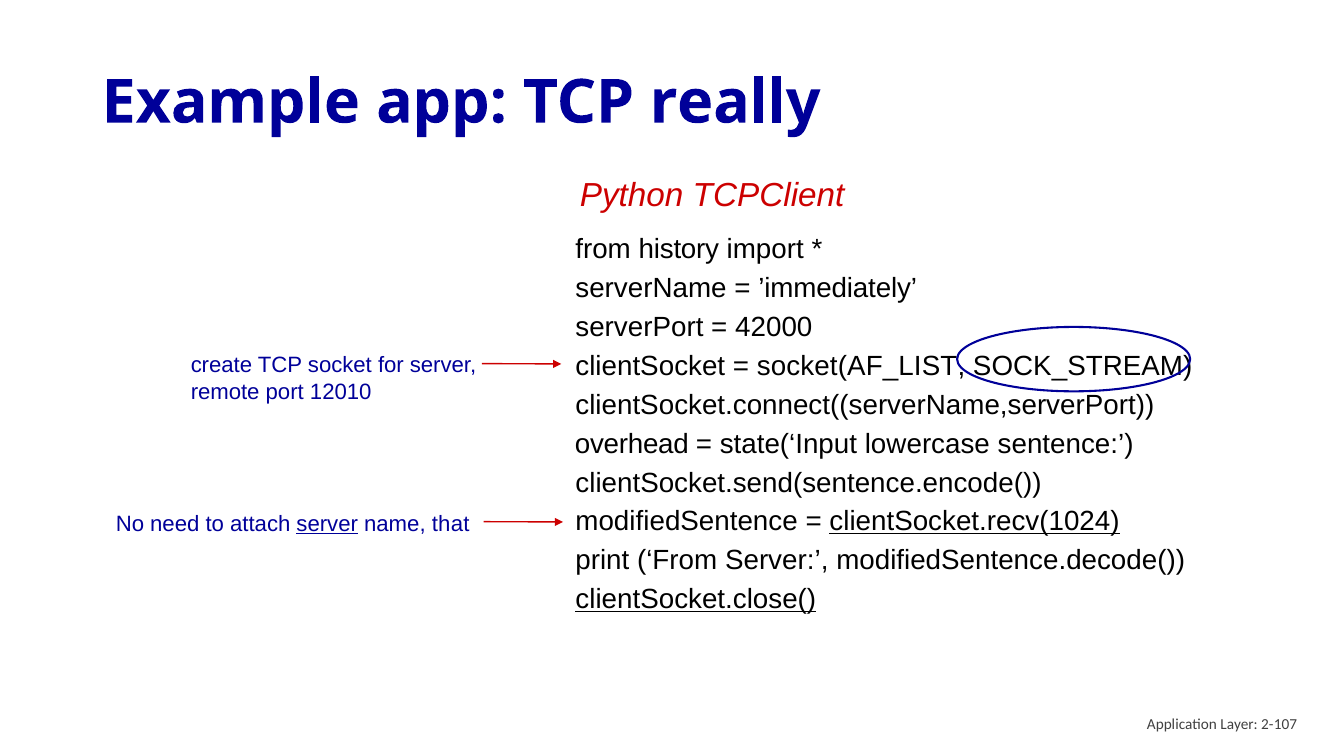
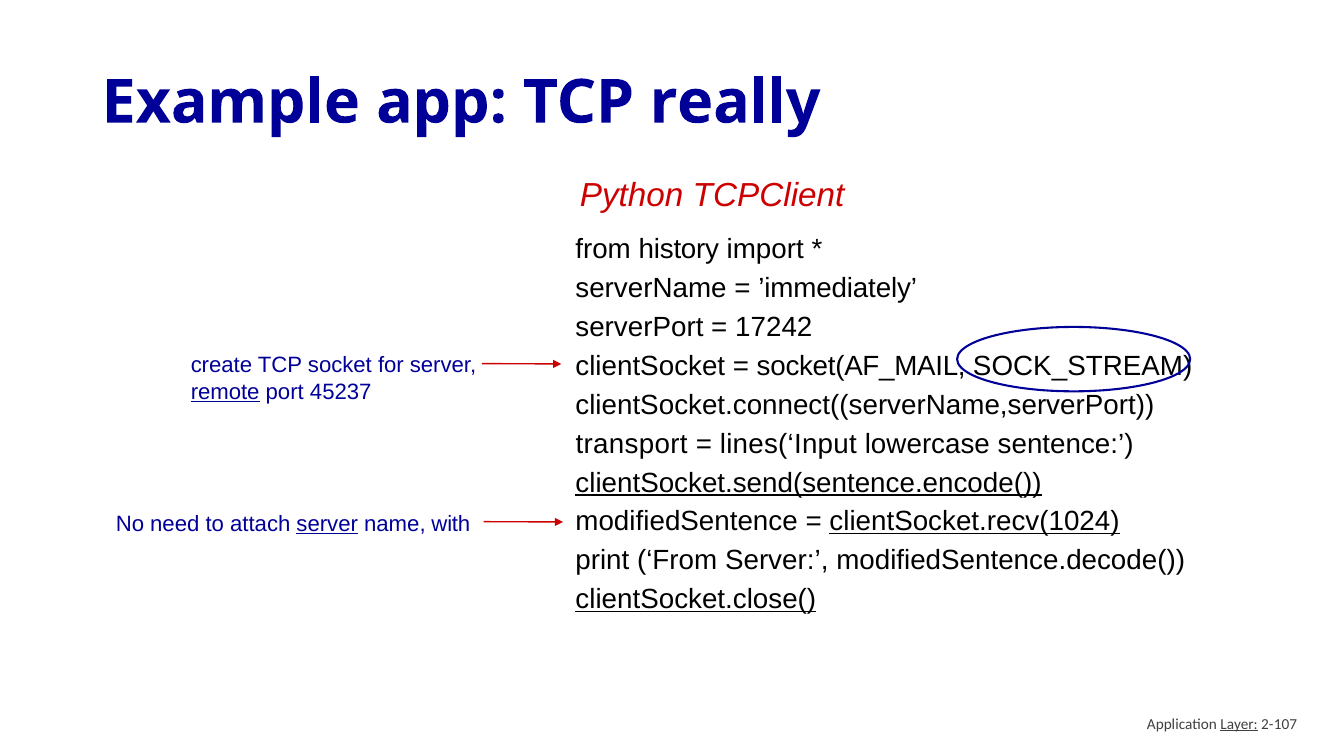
42000: 42000 -> 17242 (774, 328)
socket(AF_LIST: socket(AF_LIST -> socket(AF_MAIL (861, 366)
remote underline: none -> present (225, 392)
12010: 12010 -> 45237 (341, 392)
overhead: overhead -> transport (632, 444)
state(‘Input: state(‘Input -> lines(‘Input (788, 444)
clientSocket.send(sentence.encode( underline: none -> present (809, 483)
that: that -> with (451, 524)
Layer underline: none -> present (1239, 725)
